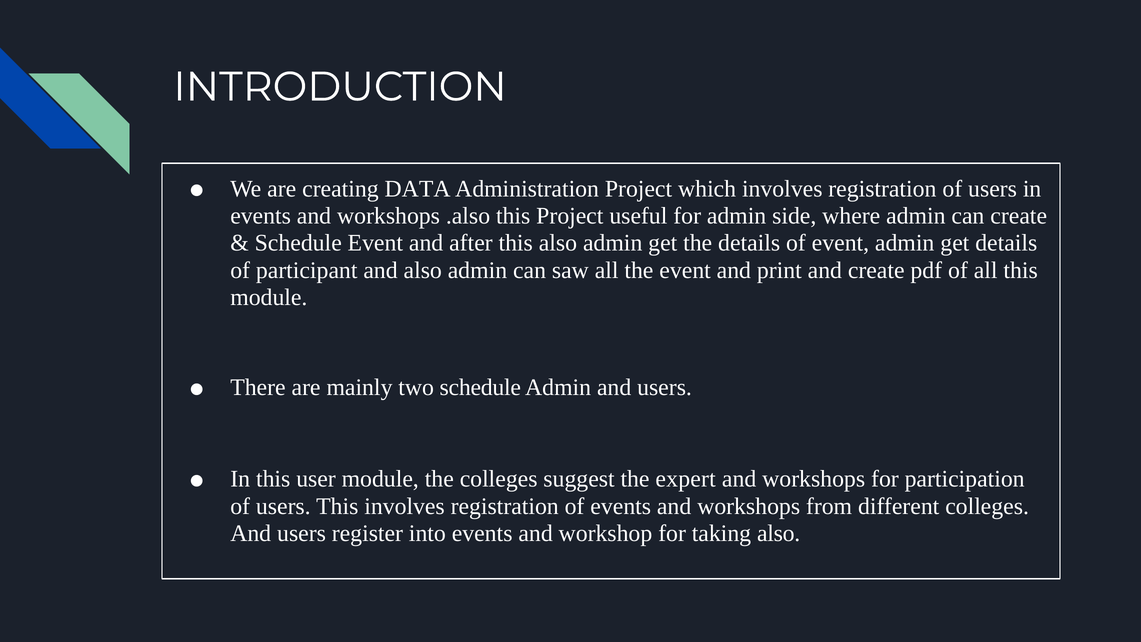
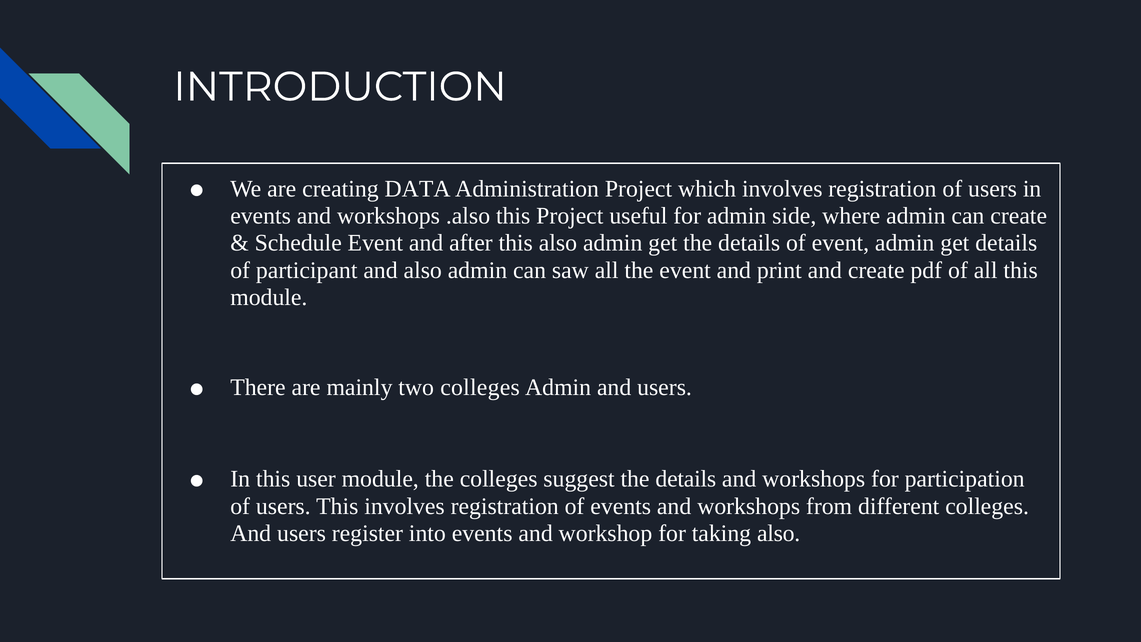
two schedule: schedule -> colleges (480, 388)
suggest the expert: expert -> details (686, 479)
